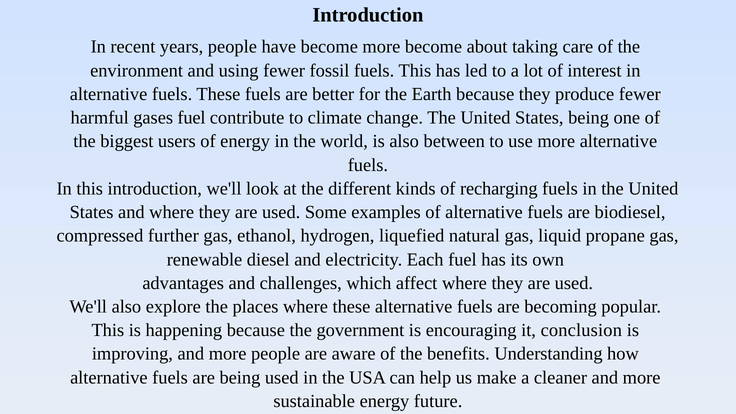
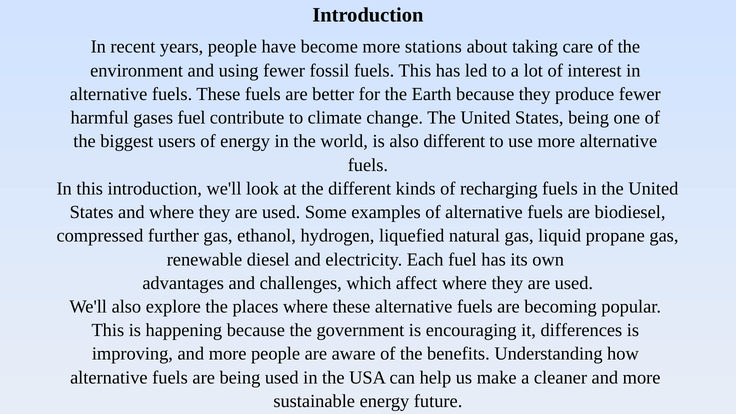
more become: become -> stations (433, 47)
also between: between -> different (454, 141)
conclusion: conclusion -> differences (581, 330)
